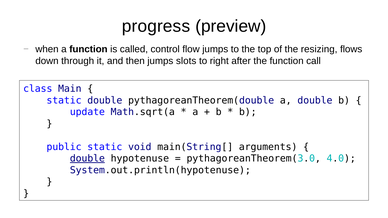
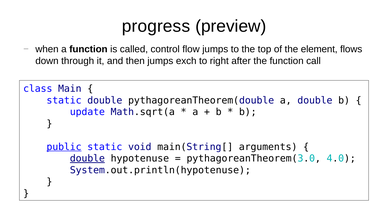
resizing: resizing -> element (319, 49)
slots: slots -> exch (186, 61)
public underline: none -> present (64, 147)
